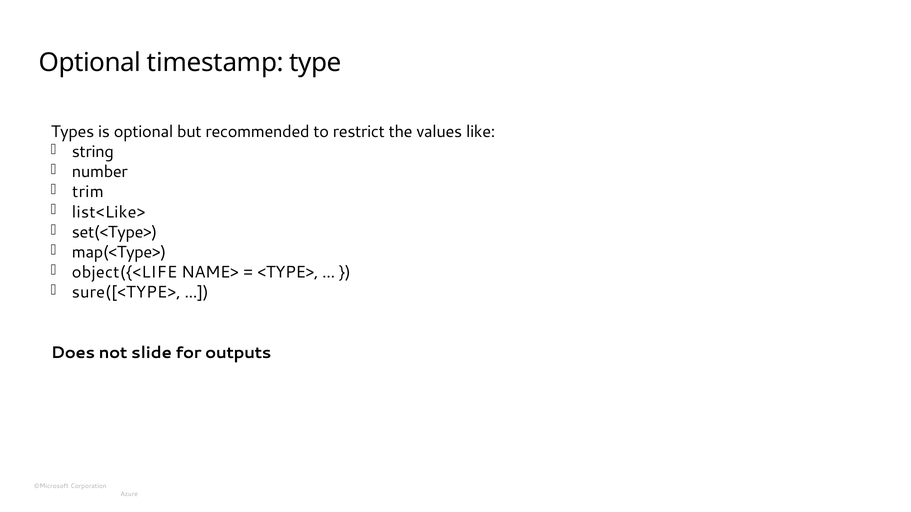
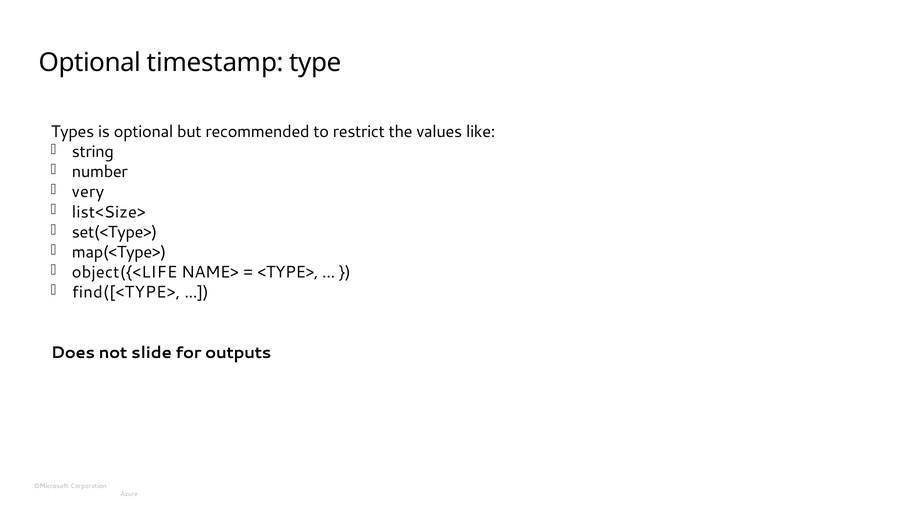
trim: trim -> very (88, 192)
list<Like>: list<Like> -> list<Size> (109, 212)
sure([<TYPE>: sure([<TYPE> -> find([<TYPE> (126, 293)
